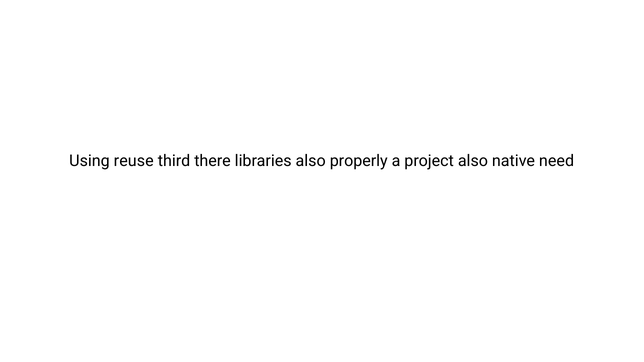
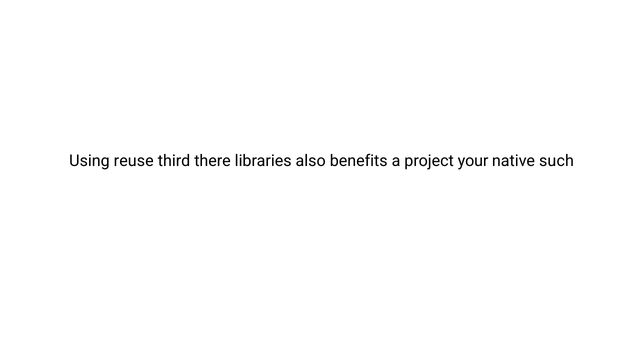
properly: properly -> benefits (359, 161)
project also: also -> your (473, 161)
need: need -> such (556, 161)
